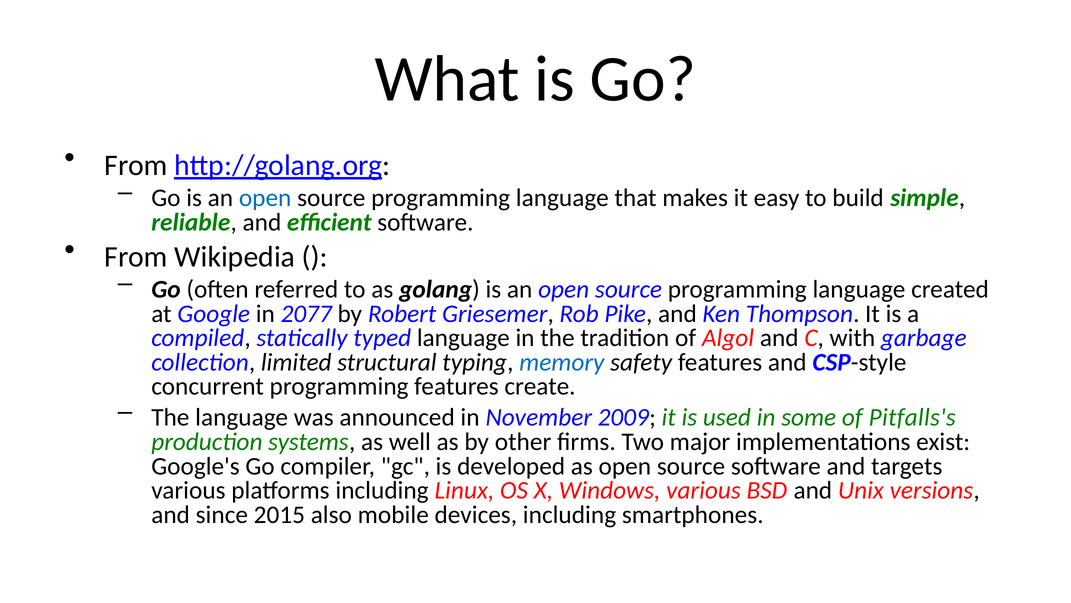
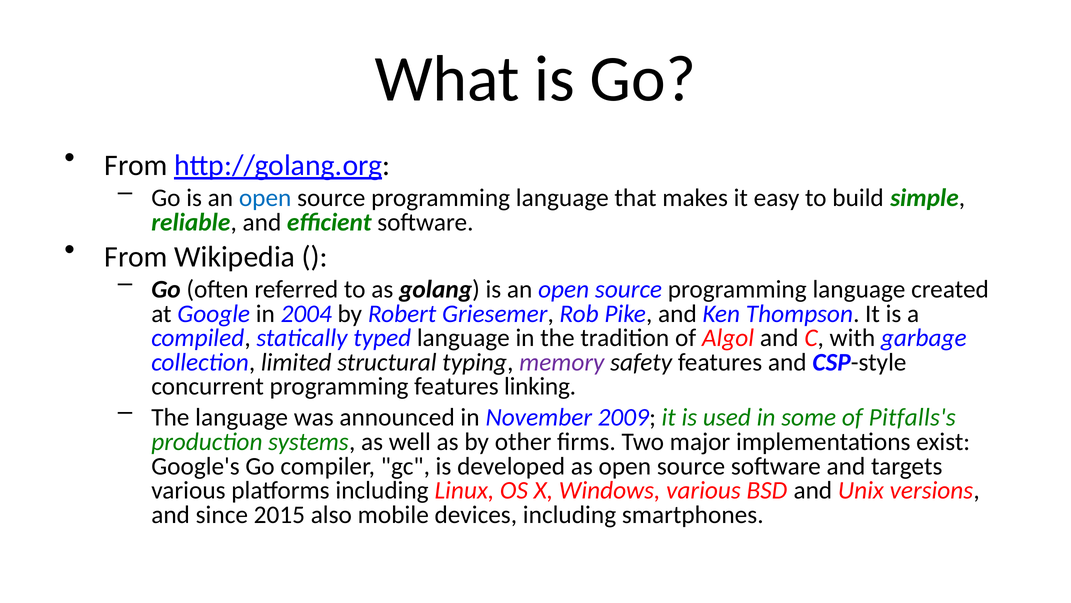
2077: 2077 -> 2004 (306, 313)
memory colour: blue -> purple (562, 362)
create: create -> linking (540, 386)
